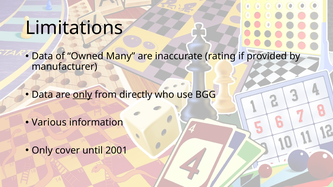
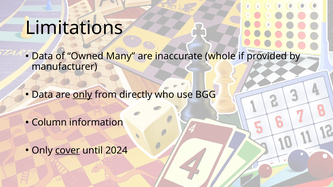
rating: rating -> whole (220, 56)
Various: Various -> Column (49, 123)
cover underline: none -> present (68, 151)
2001: 2001 -> 2024 (116, 151)
